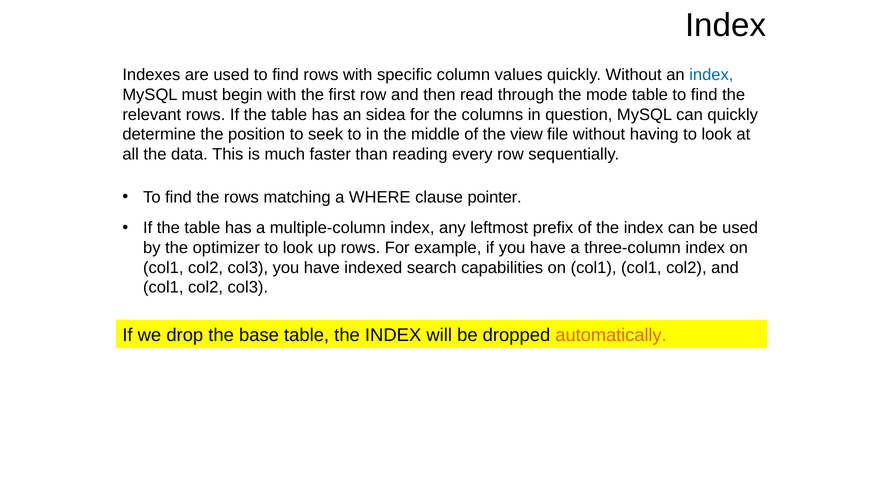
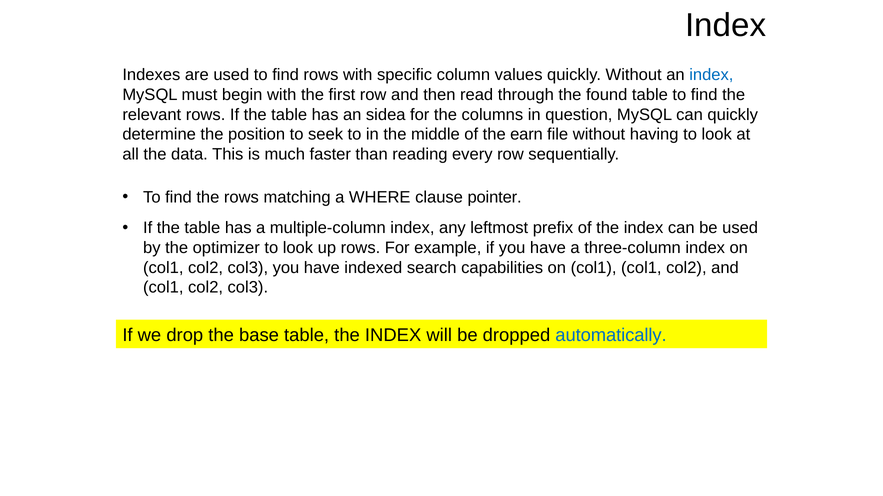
mode: mode -> found (607, 95)
view: view -> earn (526, 135)
automatically colour: orange -> blue (611, 336)
